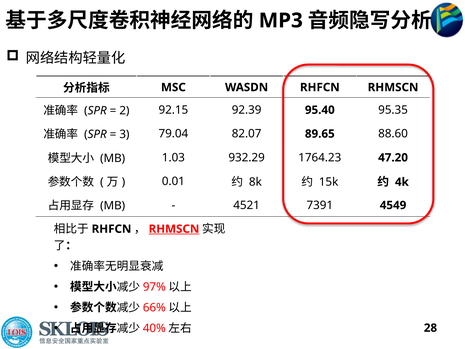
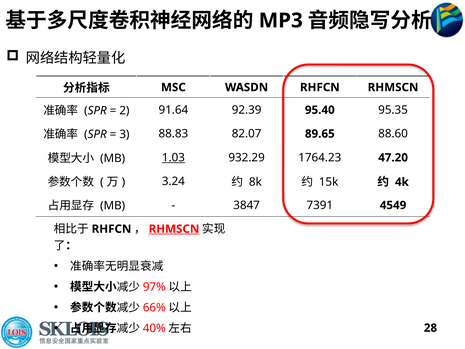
92.15: 92.15 -> 91.64 (173, 110)
79.04: 79.04 -> 88.83 (173, 134)
1.03 underline: none -> present (173, 158)
0.01: 0.01 -> 3.24 (173, 181)
4521: 4521 -> 3847 (247, 205)
